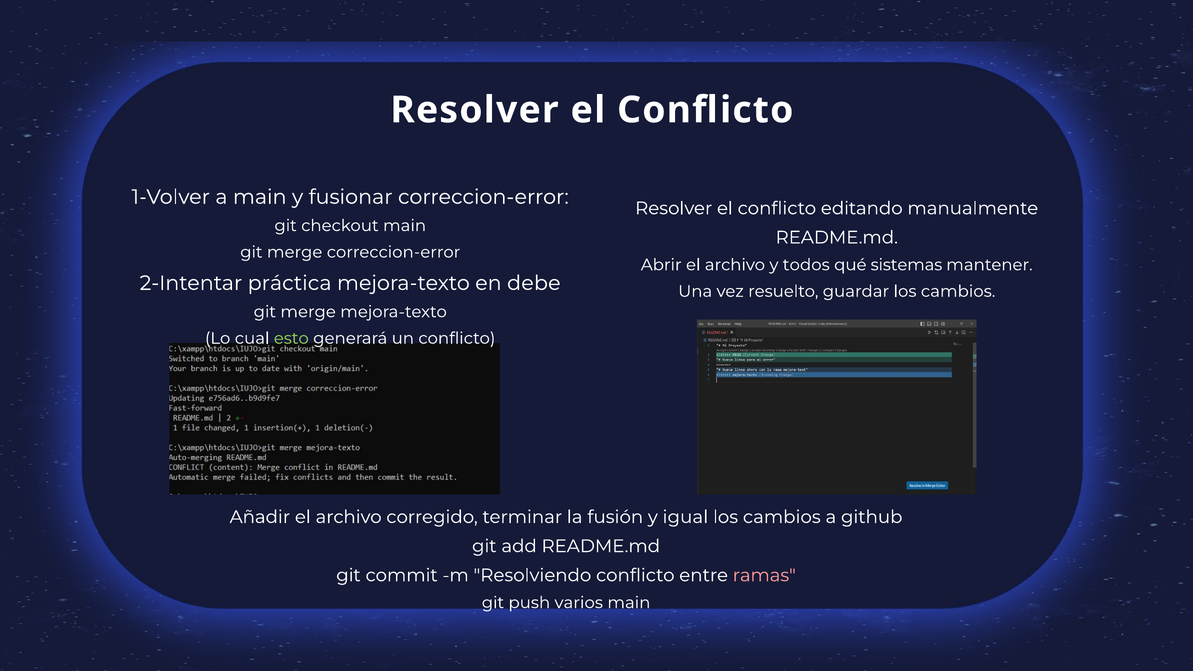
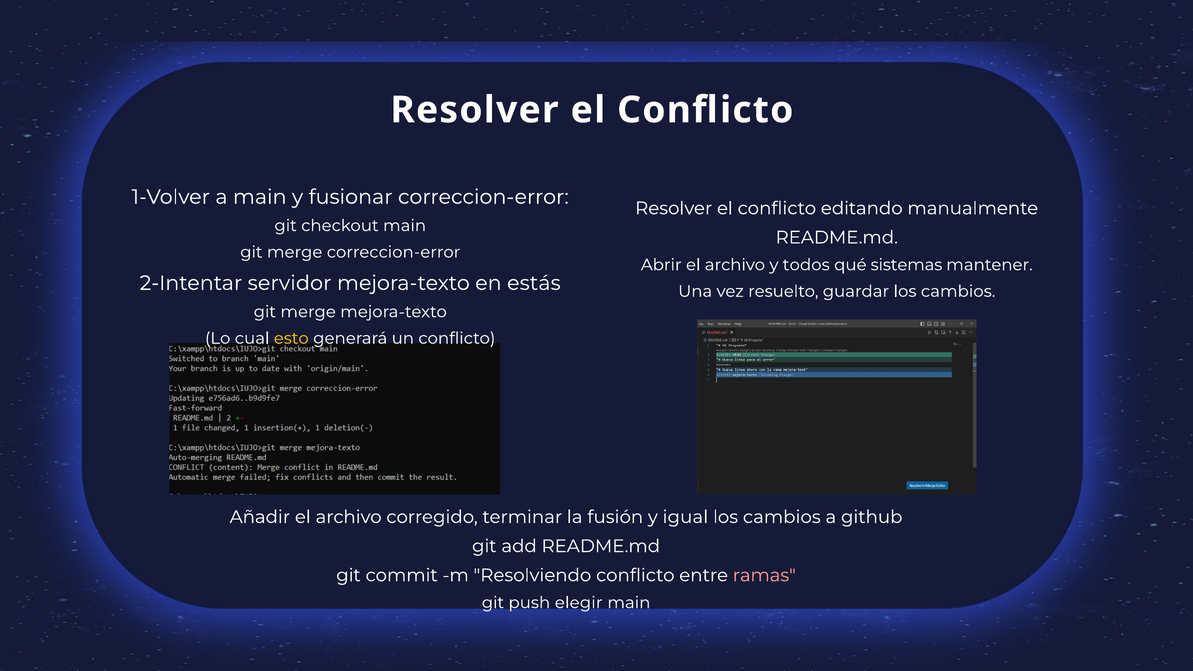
práctica: práctica -> servidor (290, 283)
debe: debe -> estás (534, 283)
esto colour: light green -> yellow (291, 338)
varios: varios -> elegir (579, 603)
